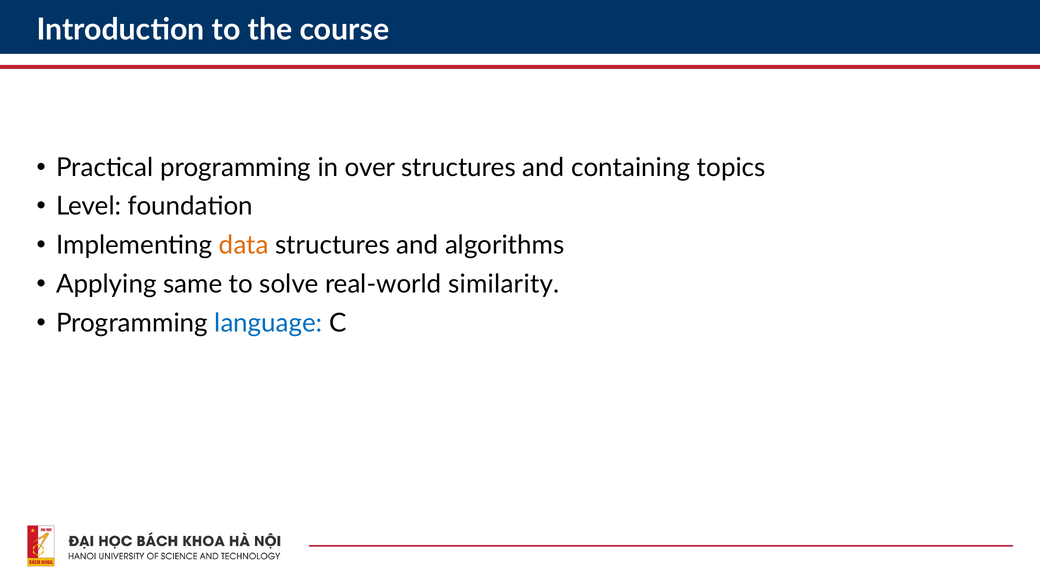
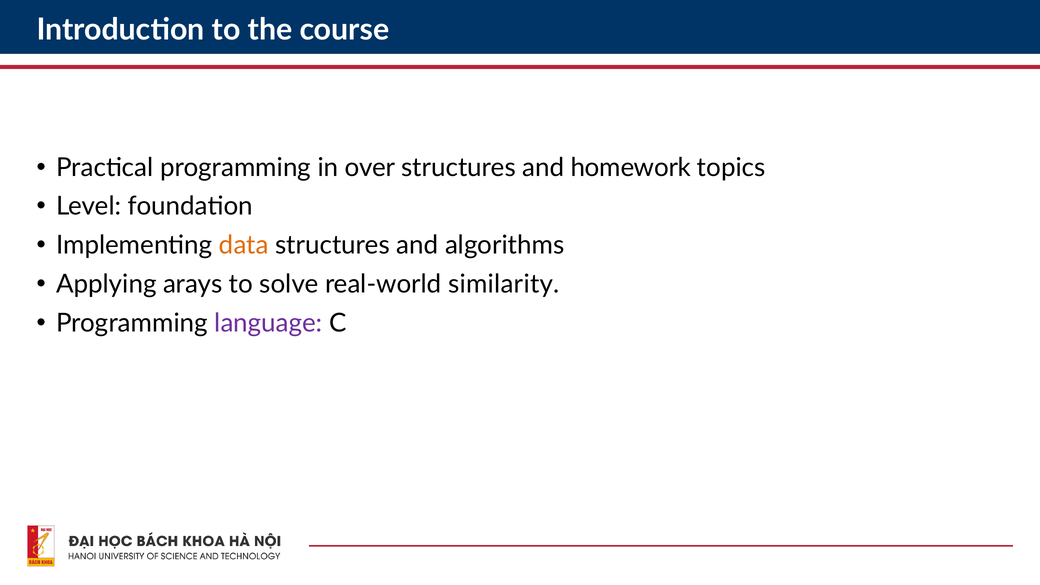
containing: containing -> homework (631, 167)
same: same -> arays (193, 284)
language colour: blue -> purple (268, 323)
